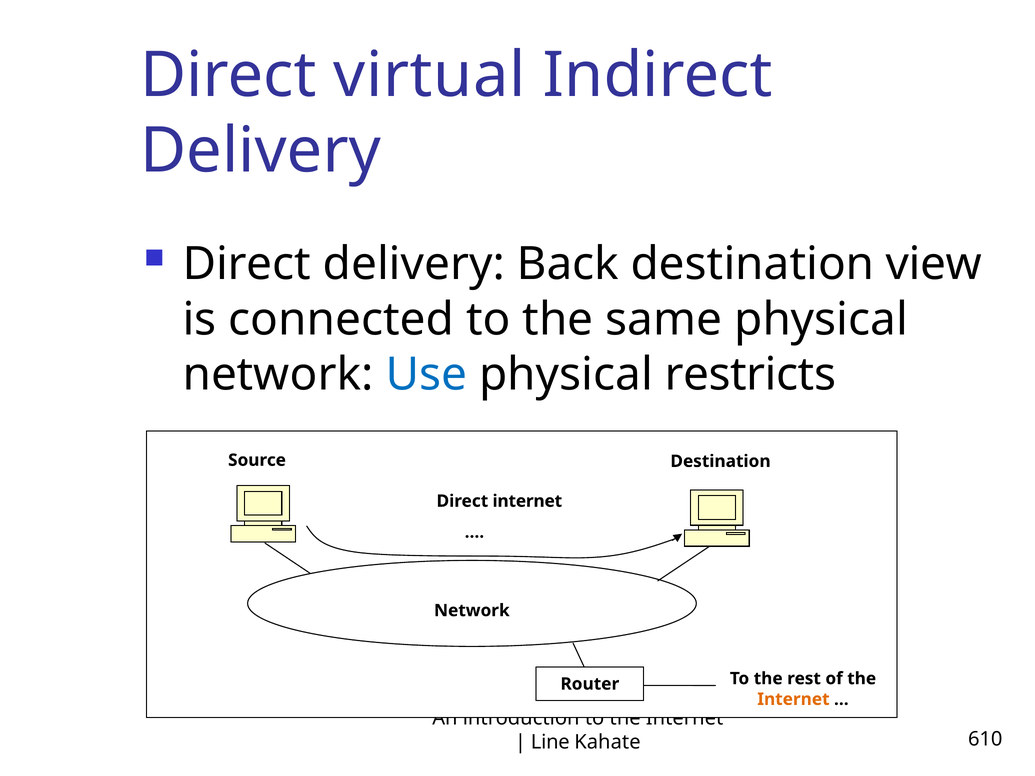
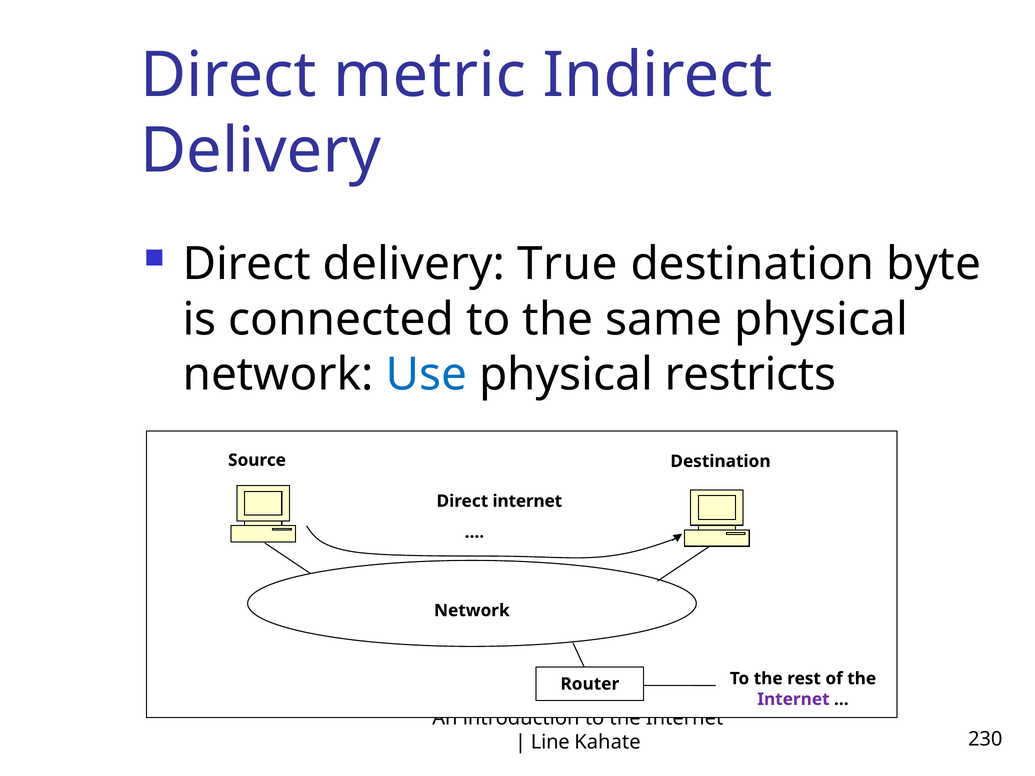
virtual: virtual -> metric (430, 75)
Back: Back -> True (567, 264)
view: view -> byte (934, 264)
Internet colour: orange -> purple (793, 699)
610: 610 -> 230 (985, 739)
